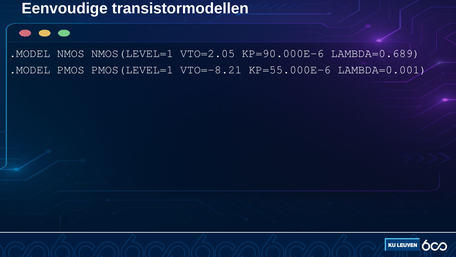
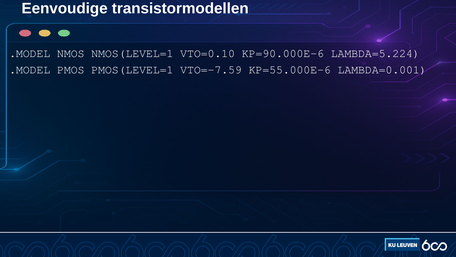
VTO=2.05: VTO=2.05 -> VTO=0.10 (208, 53)
LAMBDA=0.689: LAMBDA=0.689 -> LAMBDA=5.224 (375, 53)
VTO=-8.21: VTO=-8.21 -> VTO=-7.59 (211, 69)
